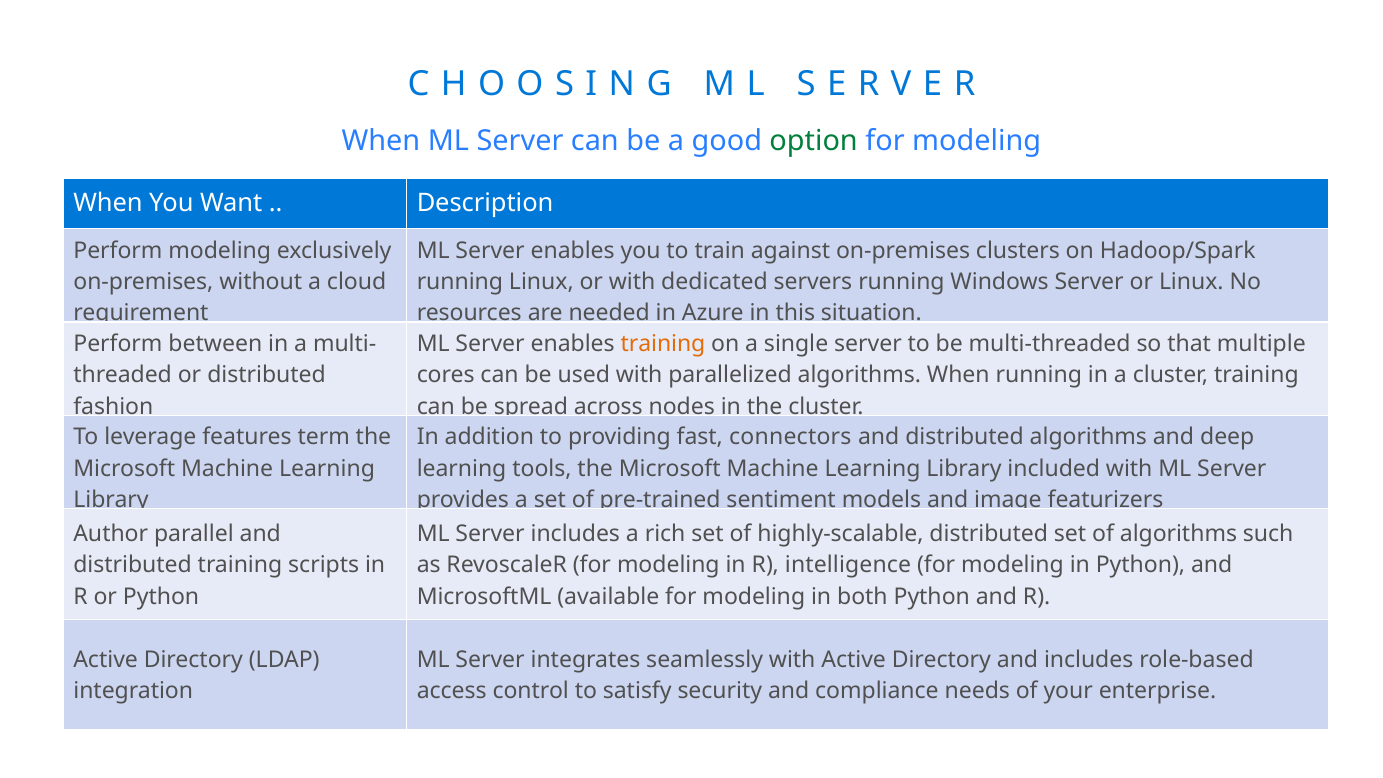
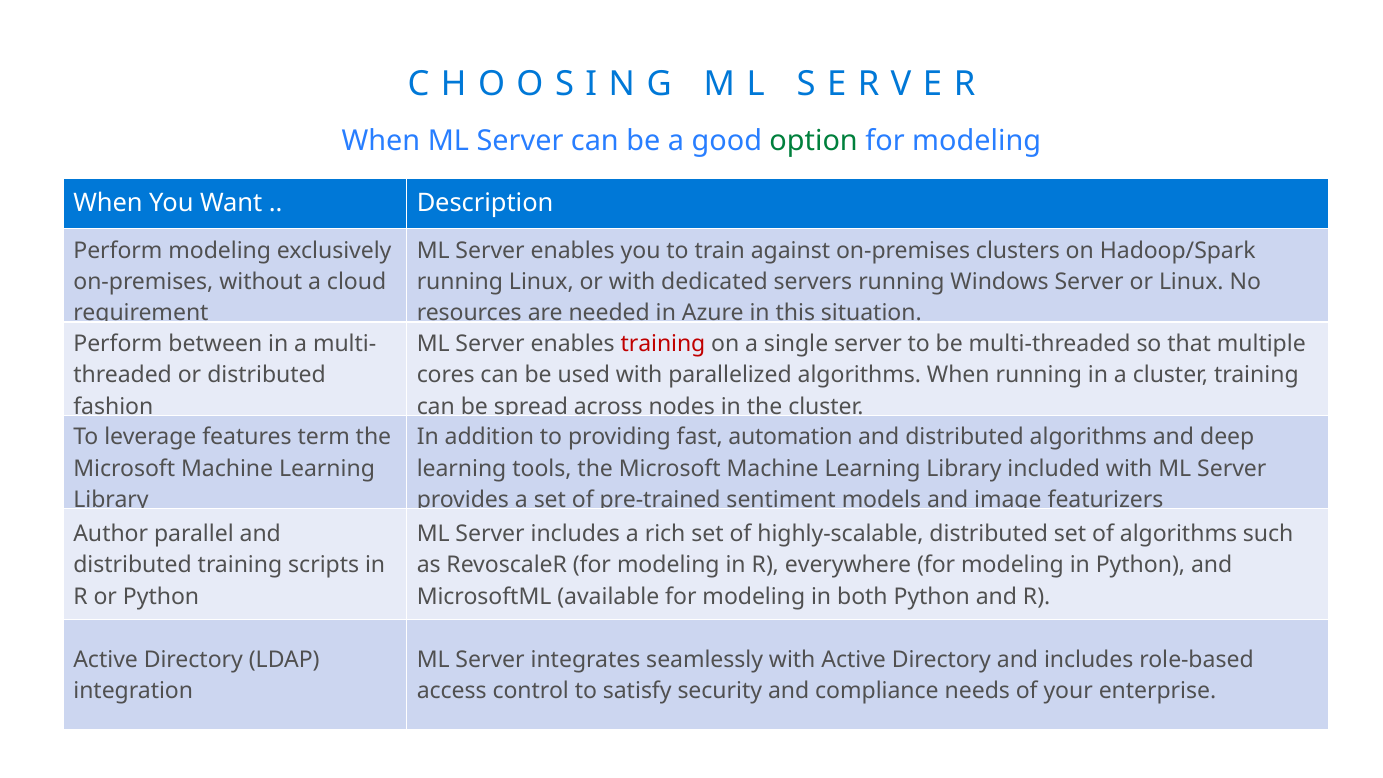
training colour: orange -> red (663, 344)
connectors: connectors -> automation (791, 437)
intelligence: intelligence -> everywhere (848, 565)
